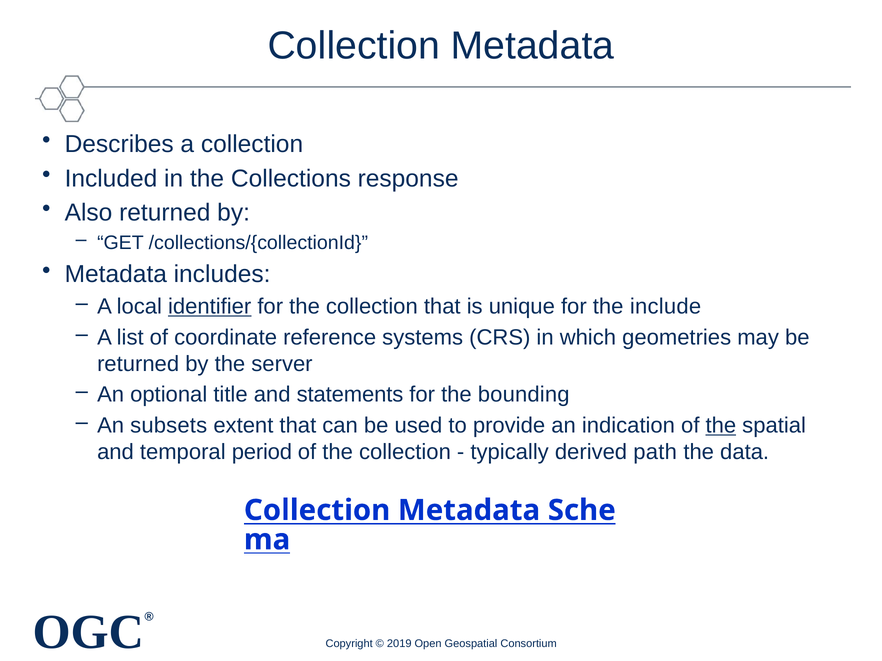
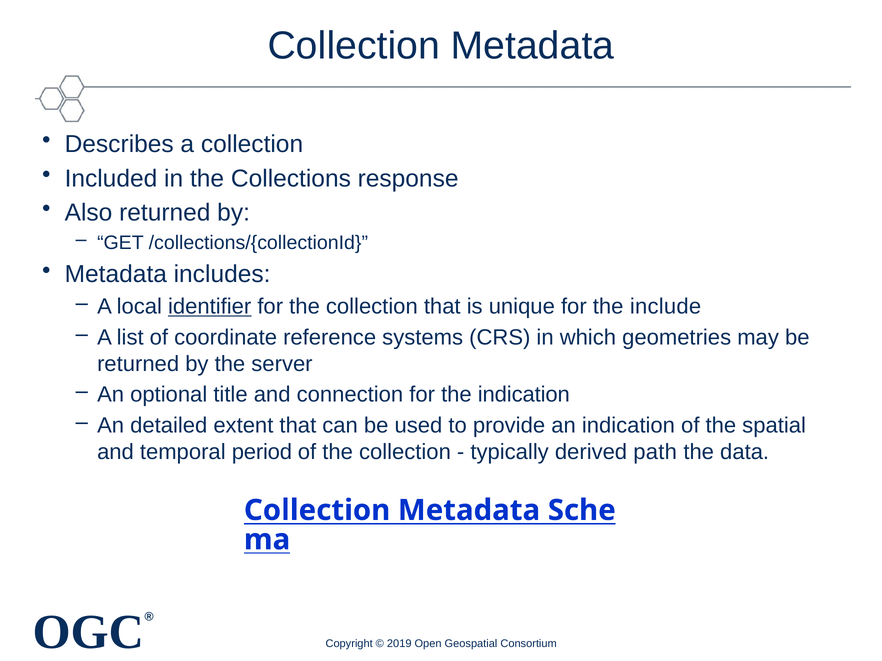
statements: statements -> connection (350, 395)
the bounding: bounding -> indication (524, 395)
subsets: subsets -> detailed (169, 426)
the underline: present -> none (721, 426)
